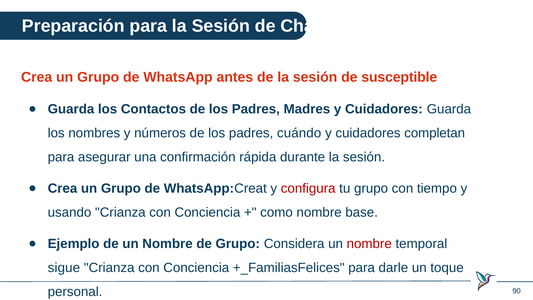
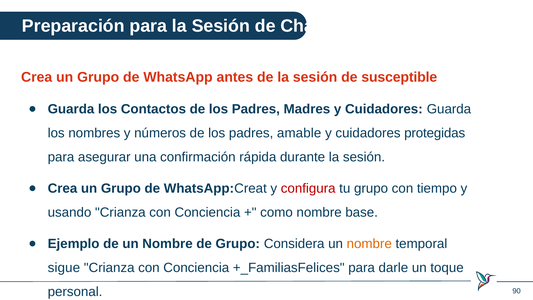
cuándo: cuándo -> amable (299, 133)
completan: completan -> protegidas (435, 133)
nombre colour: red -> orange (369, 244)
